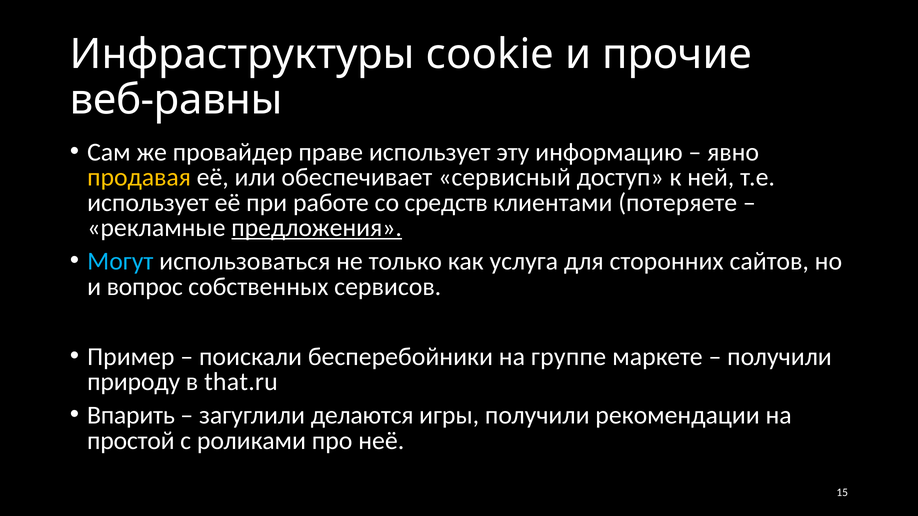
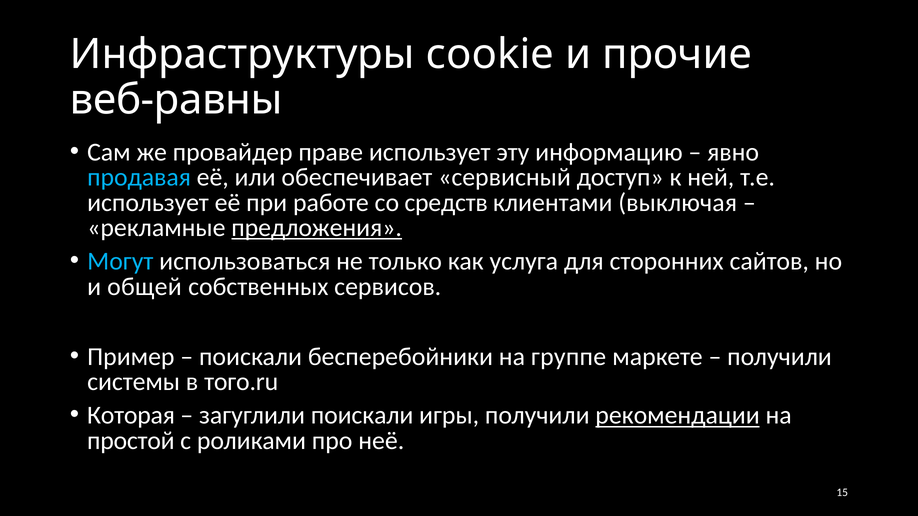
продавая colour: yellow -> light blue (139, 178)
потеряете: потеряете -> выключая (678, 203)
вопрос: вопрос -> общей (144, 287)
природу: природу -> системы (134, 382)
that.ru: that.ru -> того.ru (241, 382)
Впарить: Впарить -> Которая (131, 416)
загуглили делаются: делаются -> поискали (362, 416)
рекомендации underline: none -> present (678, 416)
